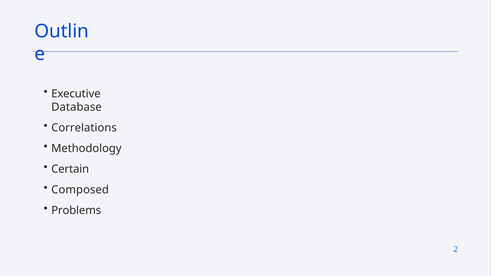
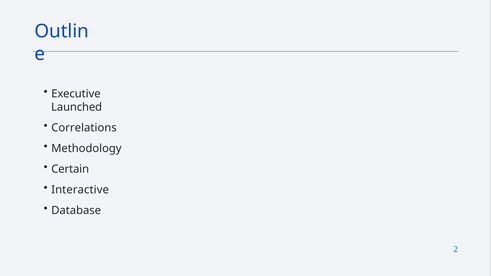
Database: Database -> Launched (77, 107)
Composed: Composed -> Interactive (80, 190)
Problems: Problems -> Database (76, 211)
